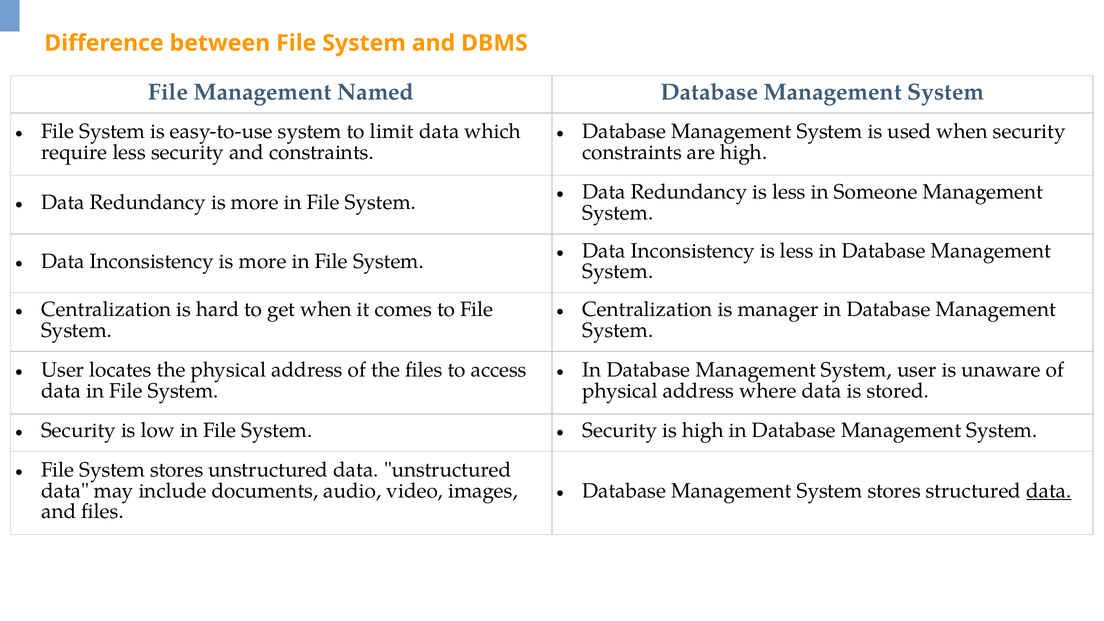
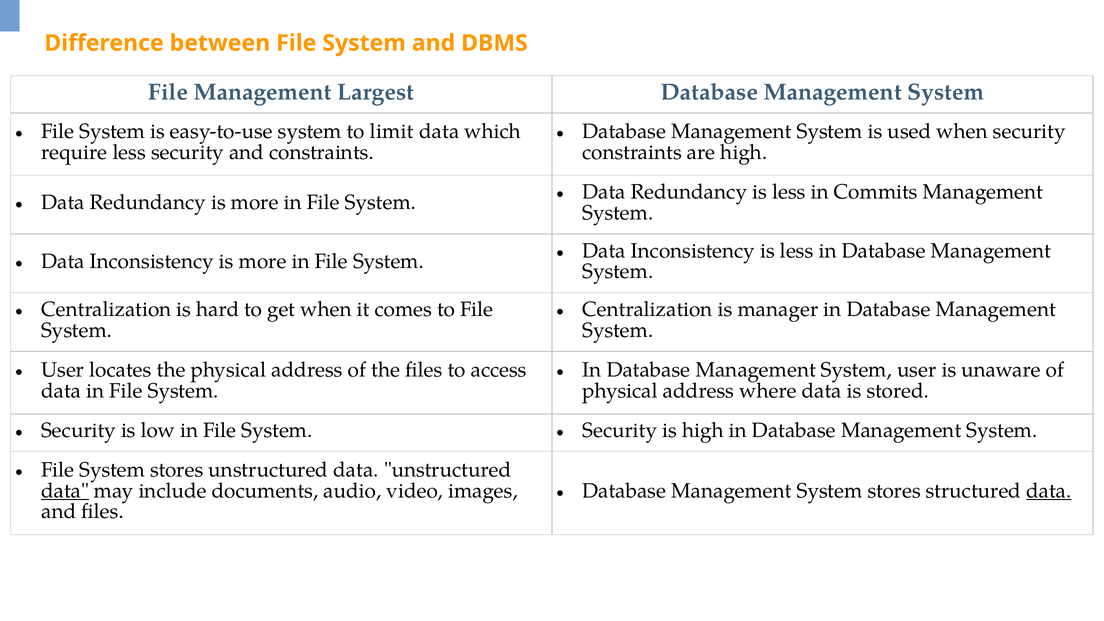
Named: Named -> Largest (376, 92)
Someone: Someone -> Commits (876, 192)
data underline: none -> present (65, 491)
